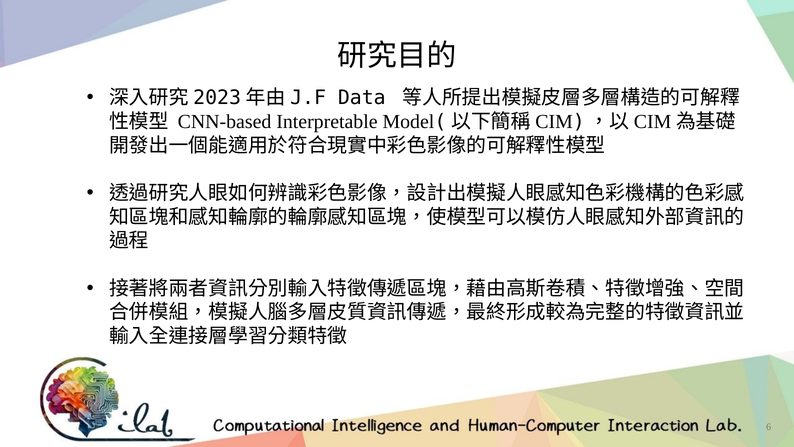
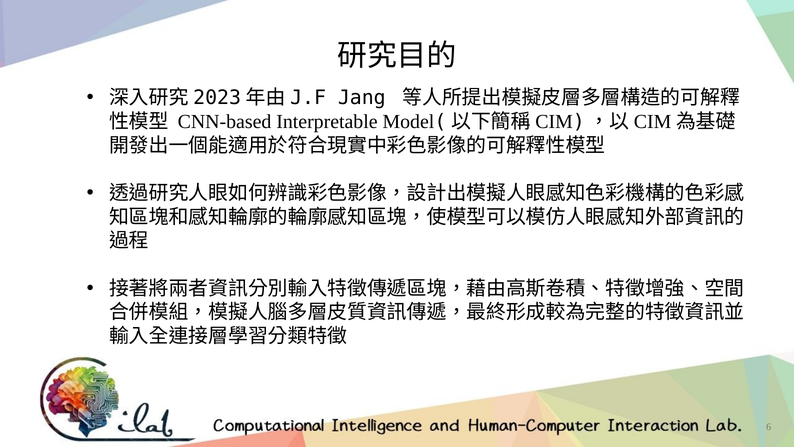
Data: Data -> Jang (362, 98)
